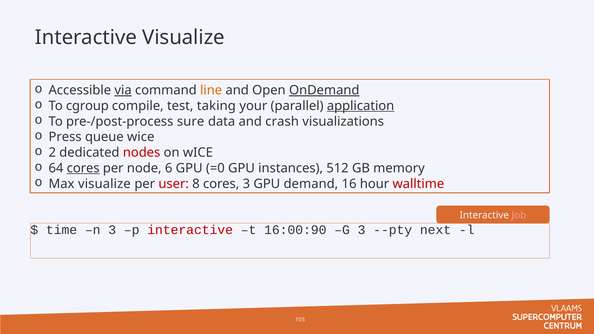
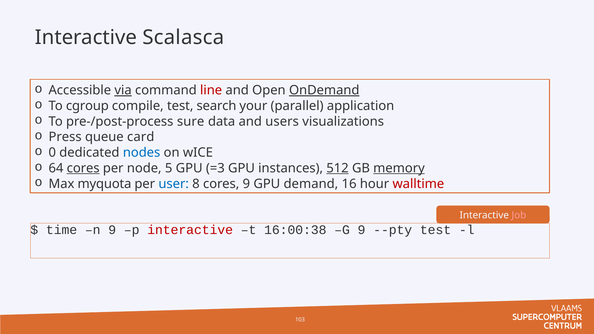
Interactive Visualize: Visualize -> Scalasca (183, 37)
line colour: orange -> red (211, 90)
taking: taking -> search (216, 106)
application underline: present -> none (361, 106)
crash: crash -> users (282, 121)
queue wice: wice -> card (141, 137)
2: 2 -> 0 (52, 153)
nodes colour: red -> blue (142, 153)
6: 6 -> 5 (169, 168)
=0: =0 -> =3 (215, 168)
512 underline: none -> present (337, 168)
memory underline: none -> present (399, 168)
Max visualize: visualize -> myquota (104, 184)
user colour: red -> blue (174, 184)
cores 3: 3 -> 9 (246, 184)
n 3: 3 -> 9 (112, 230)
16:00:90: 16:00:90 -> 16:00:38 (295, 230)
G 3: 3 -> 9 (362, 230)
--pty next: next -> test (436, 230)
